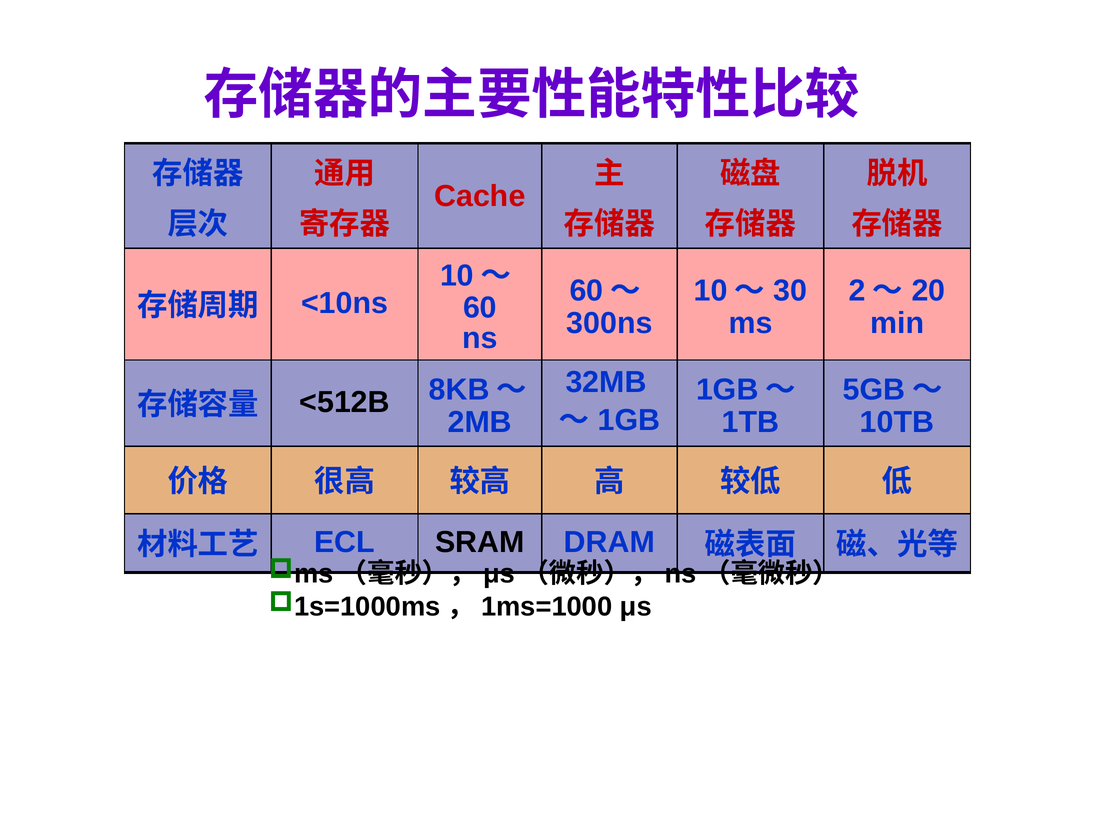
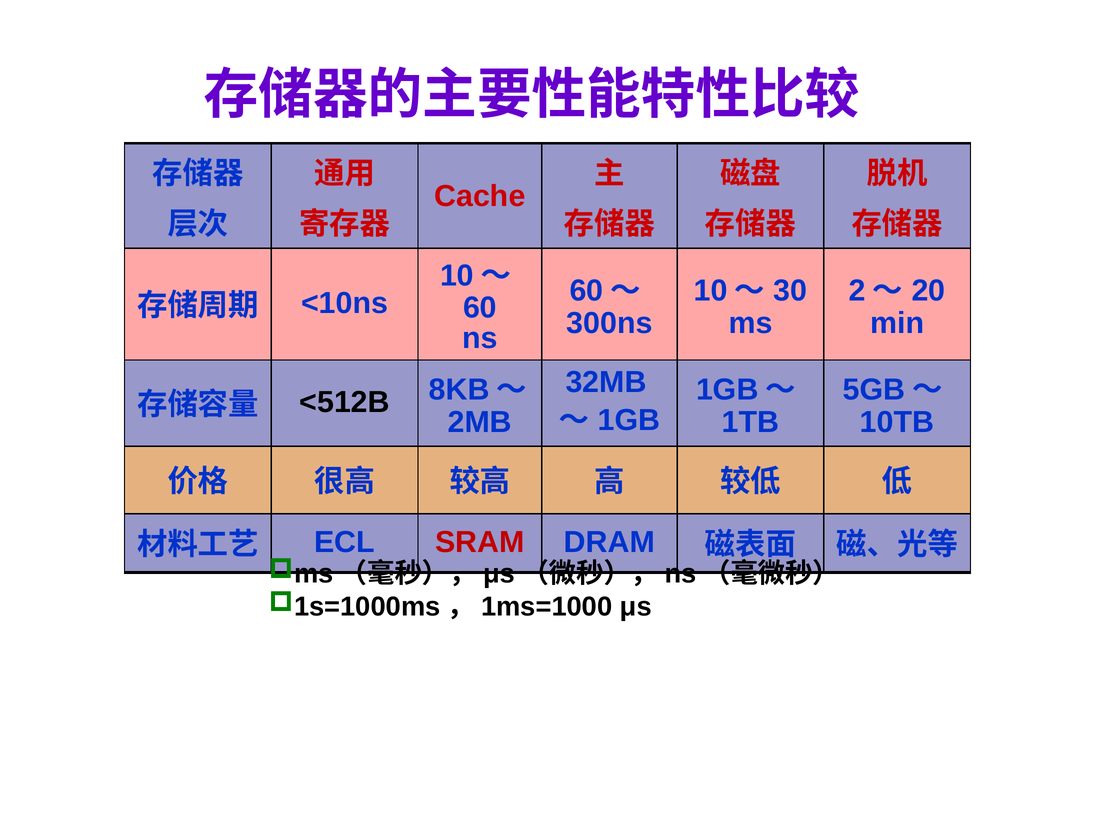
SRAM colour: black -> red (480, 542)
